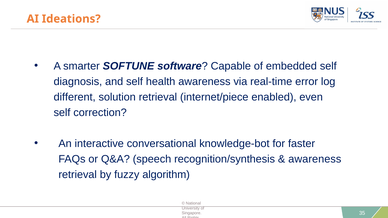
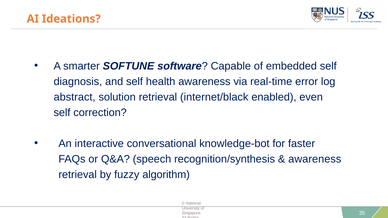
different: different -> abstract (75, 97)
internet/piece: internet/piece -> internet/black (214, 97)
